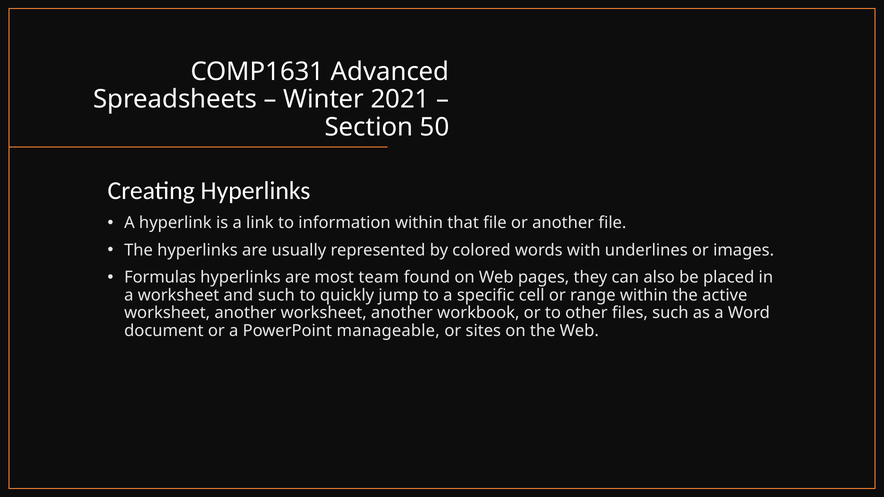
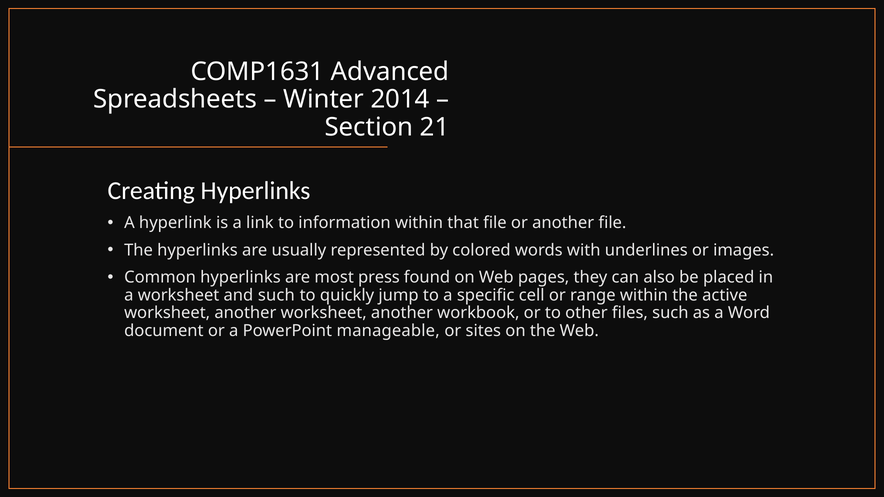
2021: 2021 -> 2014 (400, 99)
50: 50 -> 21 (435, 127)
Formulas: Formulas -> Common (160, 277)
team: team -> press (379, 277)
